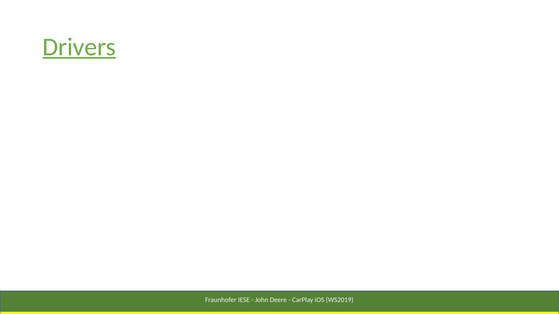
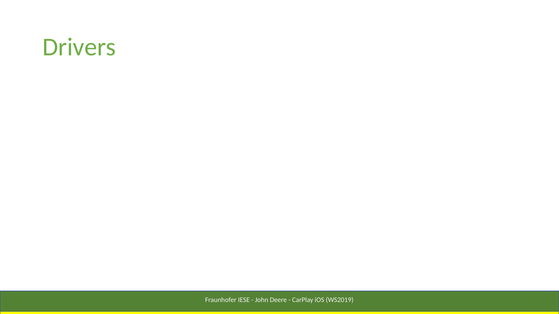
Drivers underline: present -> none (79, 47)
